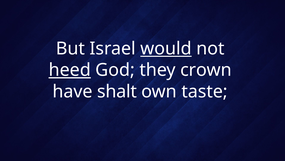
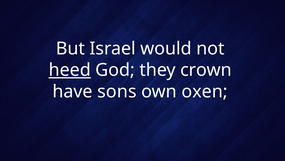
would underline: present -> none (166, 48)
shalt: shalt -> sons (117, 91)
taste: taste -> oxen (205, 91)
